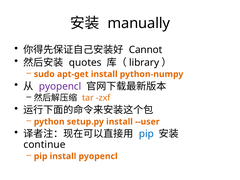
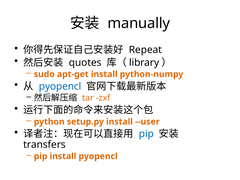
Cannot: Cannot -> Repeat (145, 50)
pyopencl colour: purple -> blue (60, 86)
continue: continue -> transfers (45, 145)
